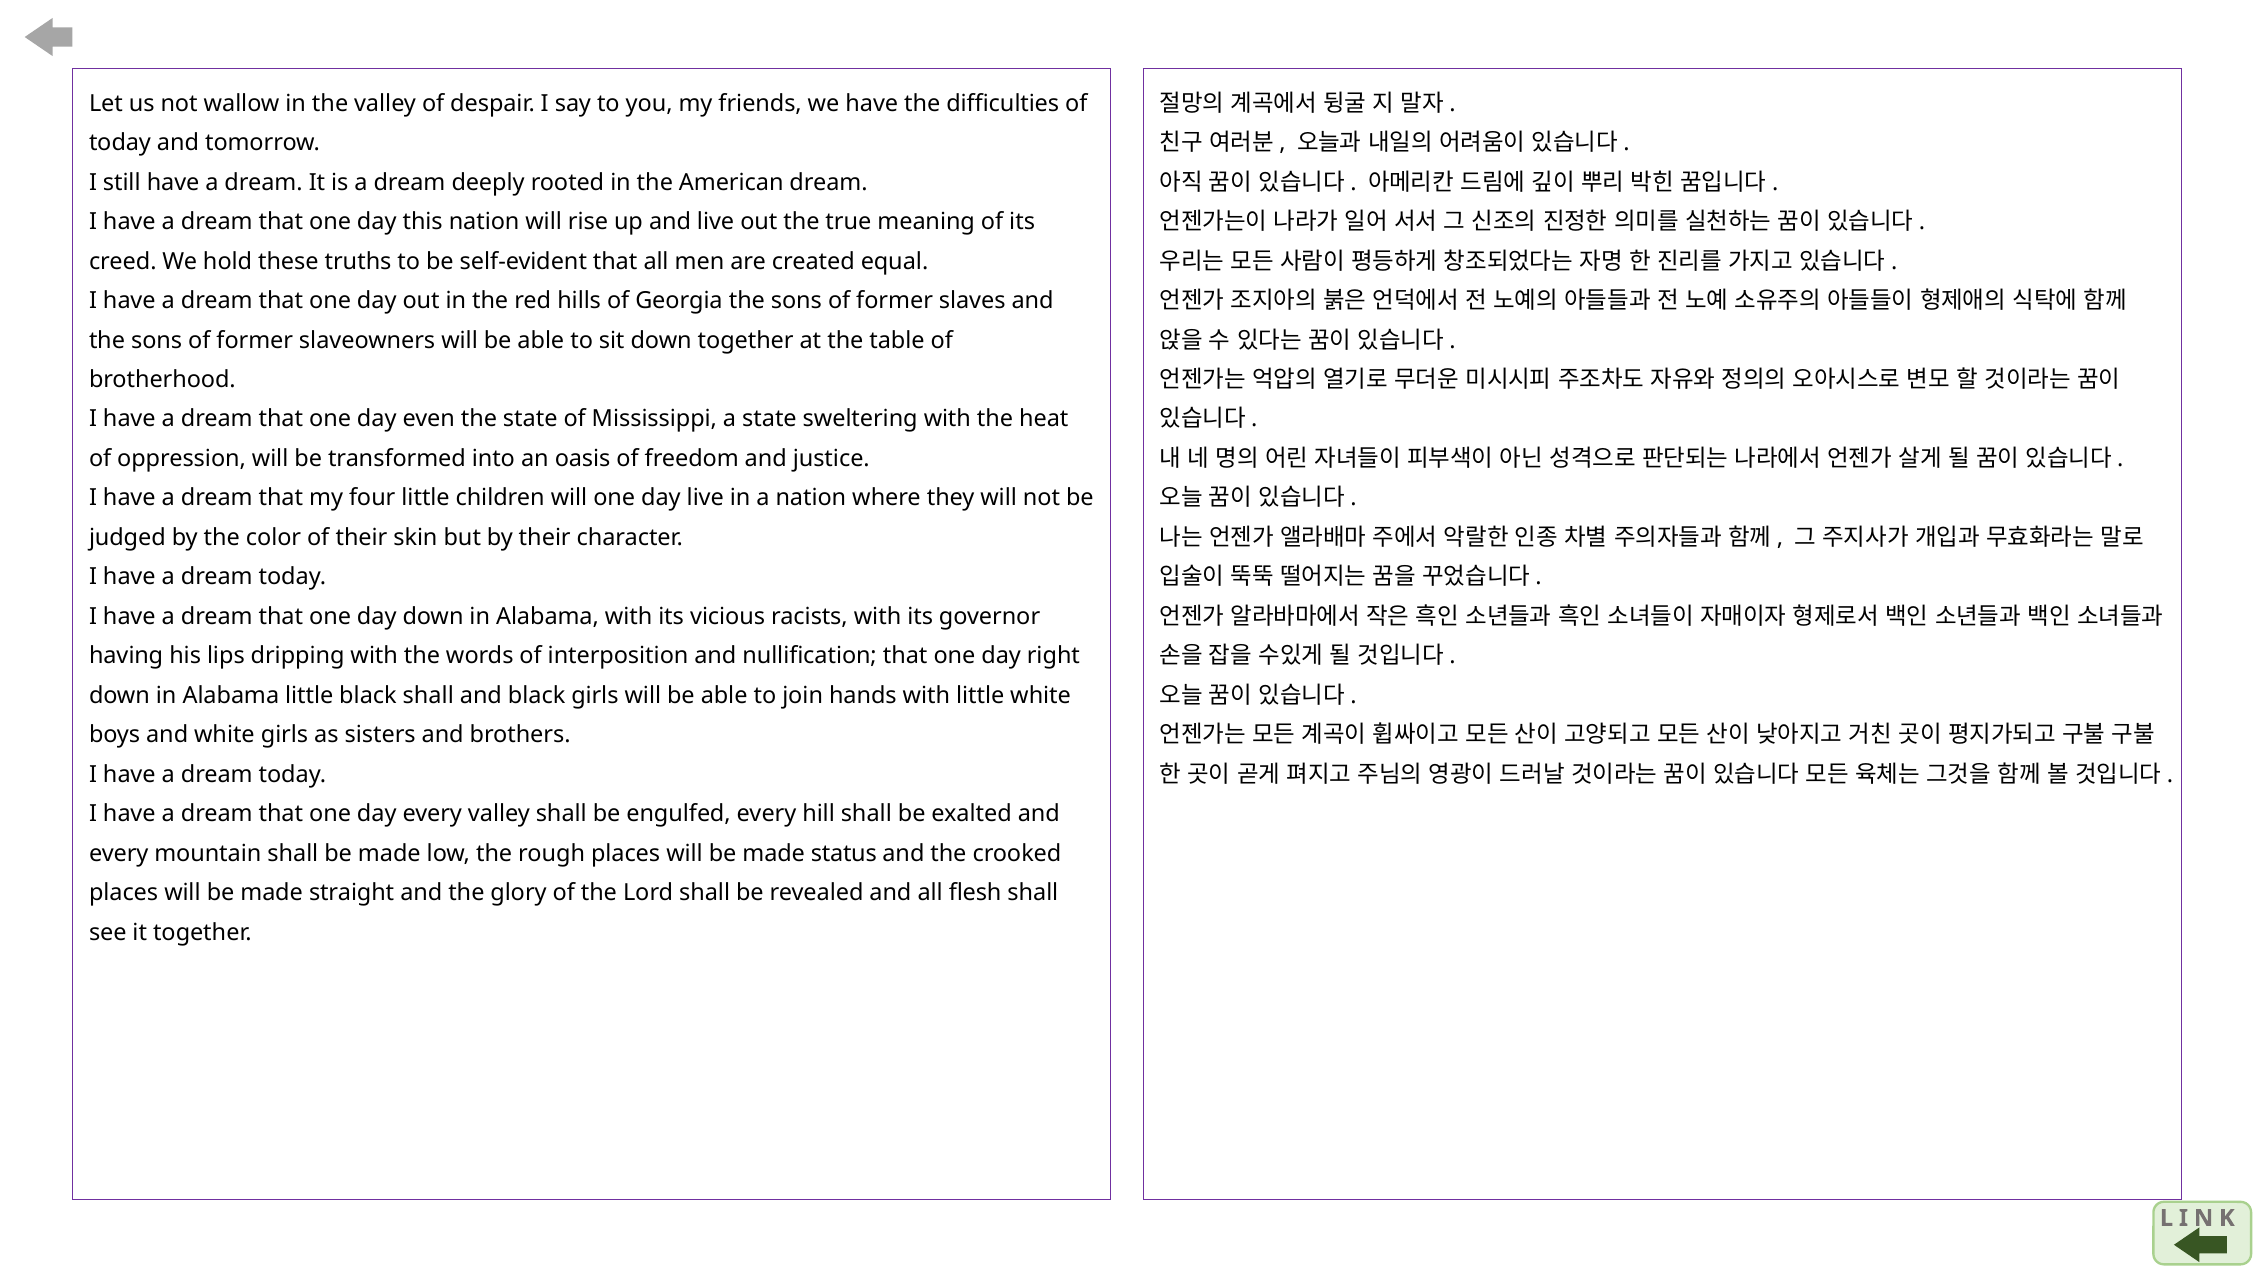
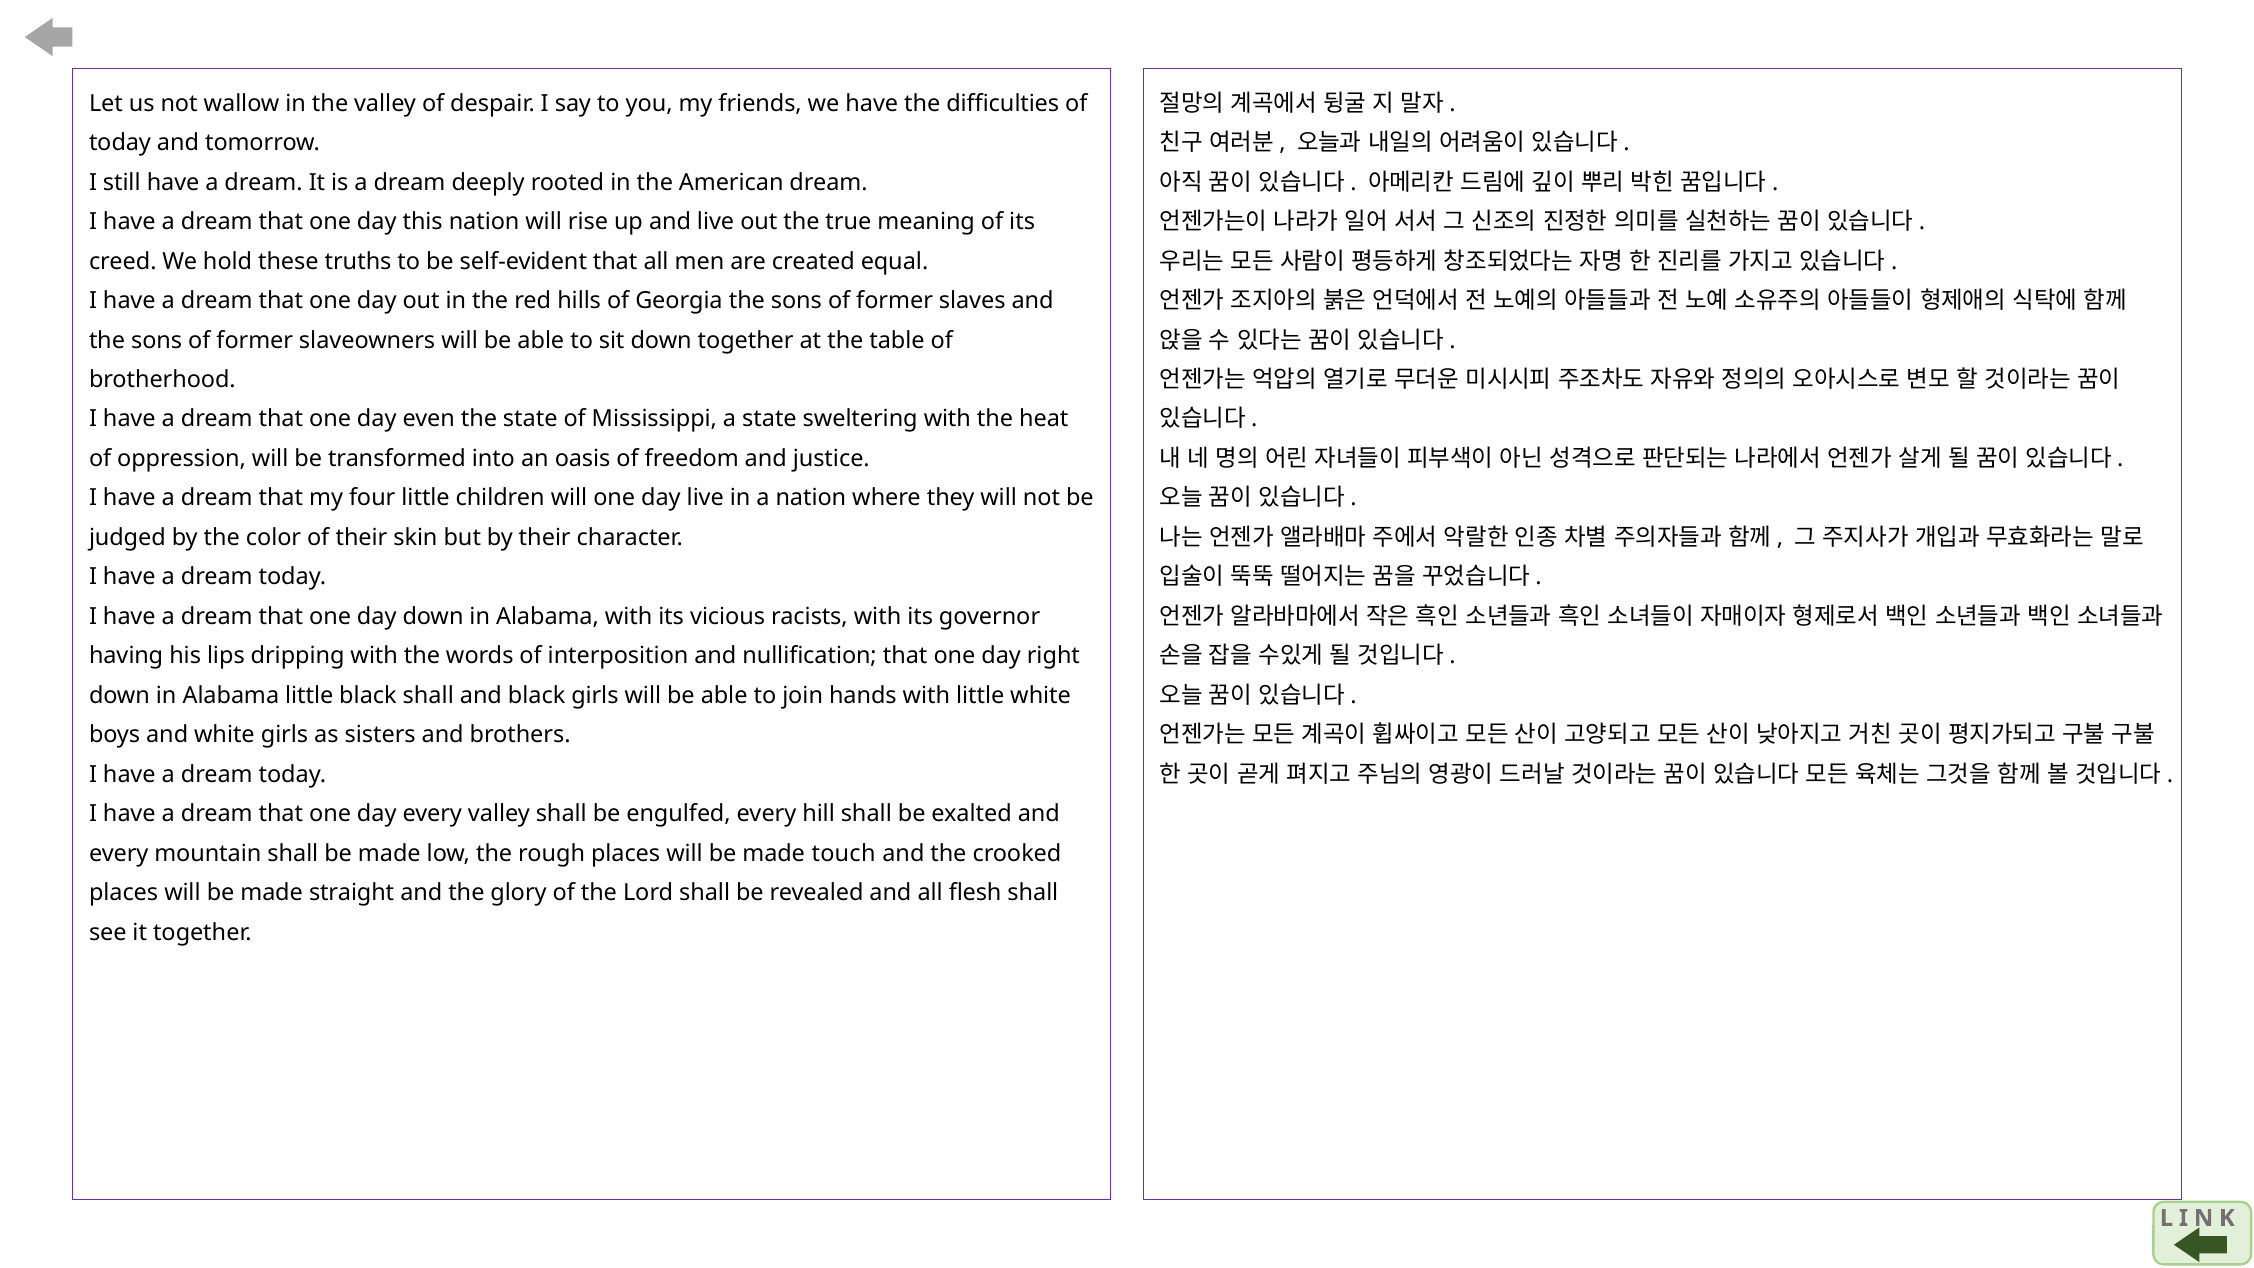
status: status -> touch (844, 853)
